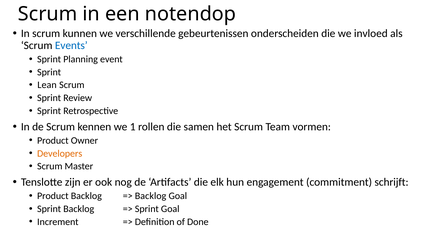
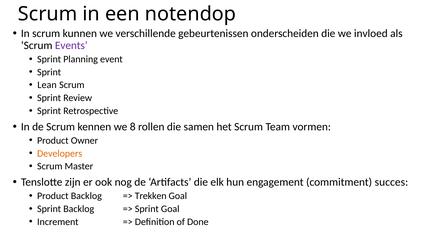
Events colour: blue -> purple (71, 46)
1: 1 -> 8 (133, 127)
schrijft: schrijft -> succes (391, 183)
Backlog: Backlog -> Trekken (151, 196)
